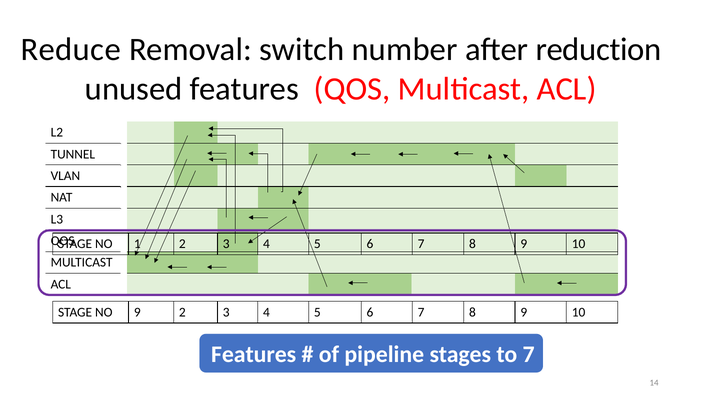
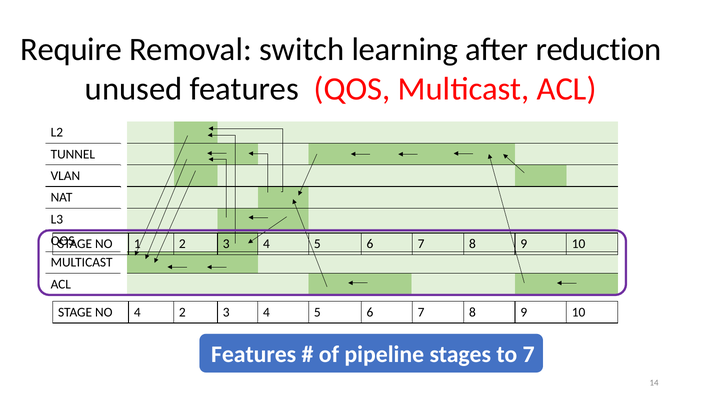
Reduce: Reduce -> Require (71, 50)
number: number -> learning (405, 50)
NO 9: 9 -> 4 (137, 312)
